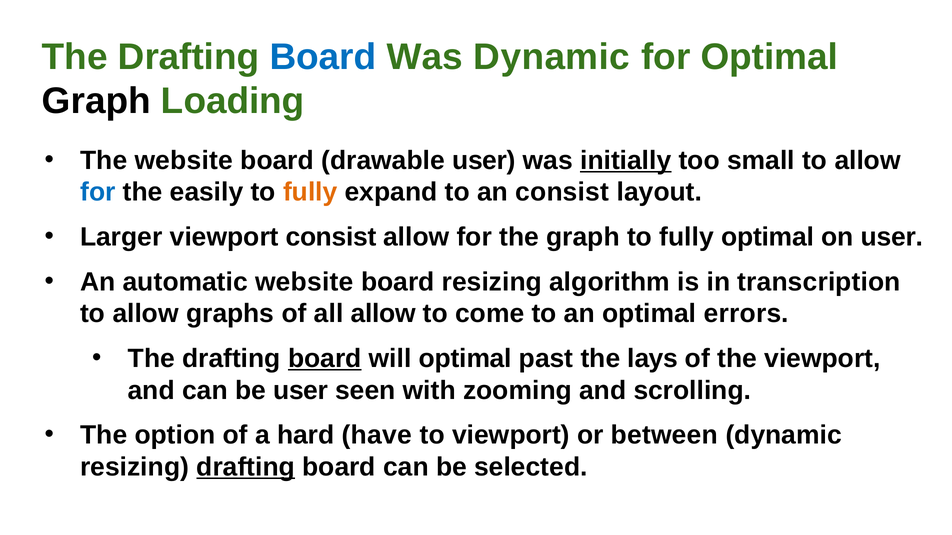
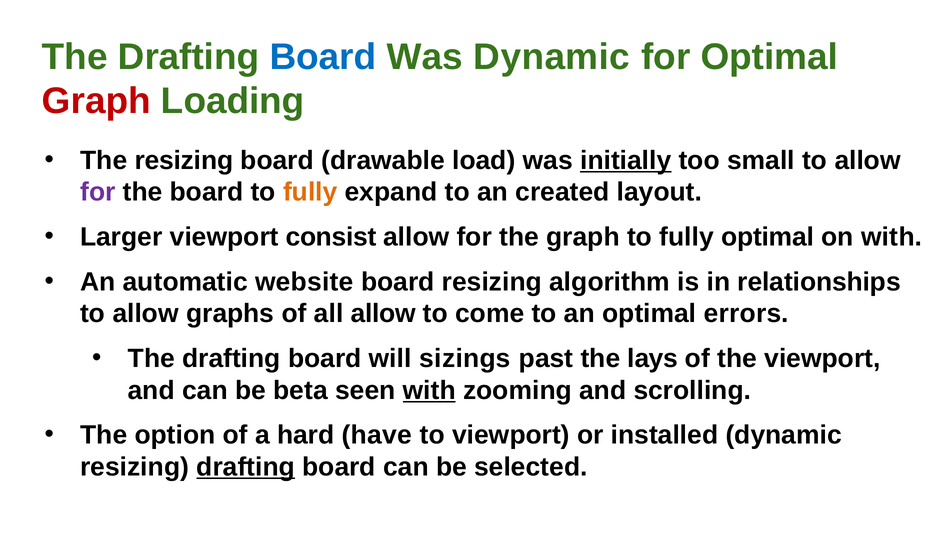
Graph colour: black -> red (96, 101)
The website: website -> resizing (184, 160)
drawable user: user -> load (484, 160)
for colour: blue -> purple (98, 192)
the easily: easily -> board (207, 192)
an consist: consist -> created (562, 192)
on user: user -> with (892, 237)
transcription: transcription -> relationships (819, 282)
board underline: present -> none (325, 359)
will optimal: optimal -> sizings (465, 359)
be user: user -> beta (301, 391)
with underline: none -> present (429, 391)
between: between -> installed (665, 436)
